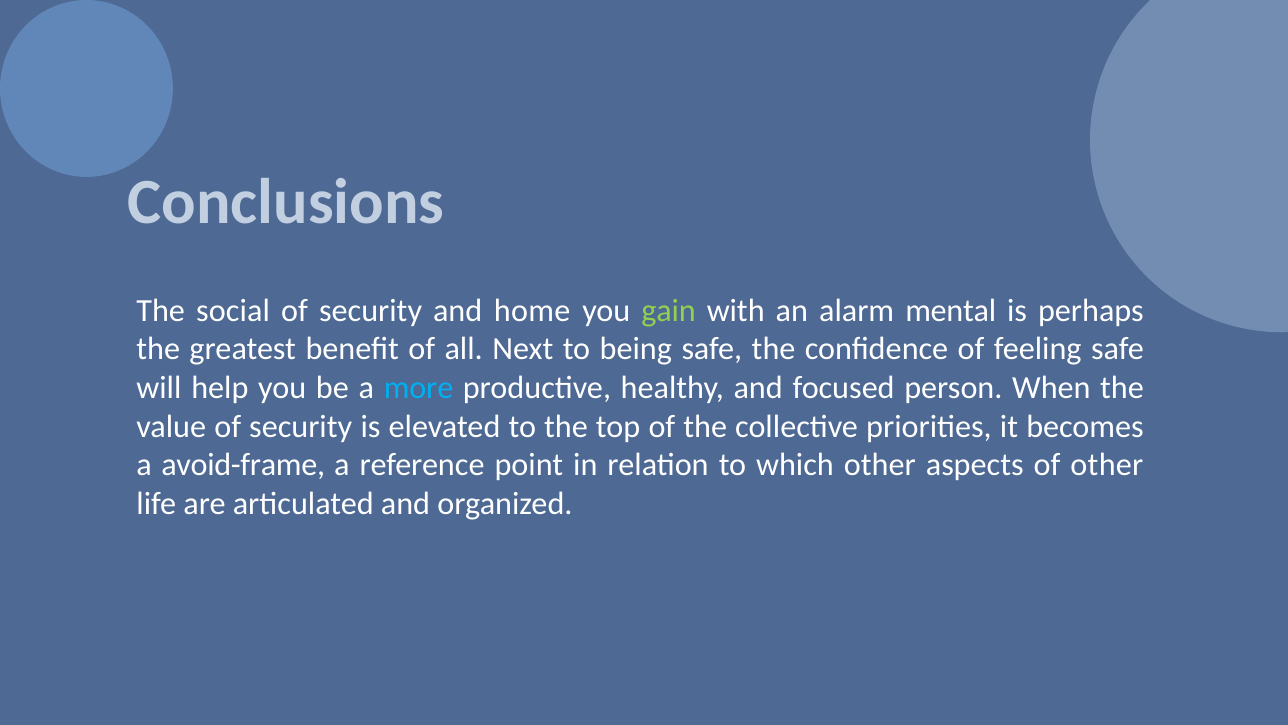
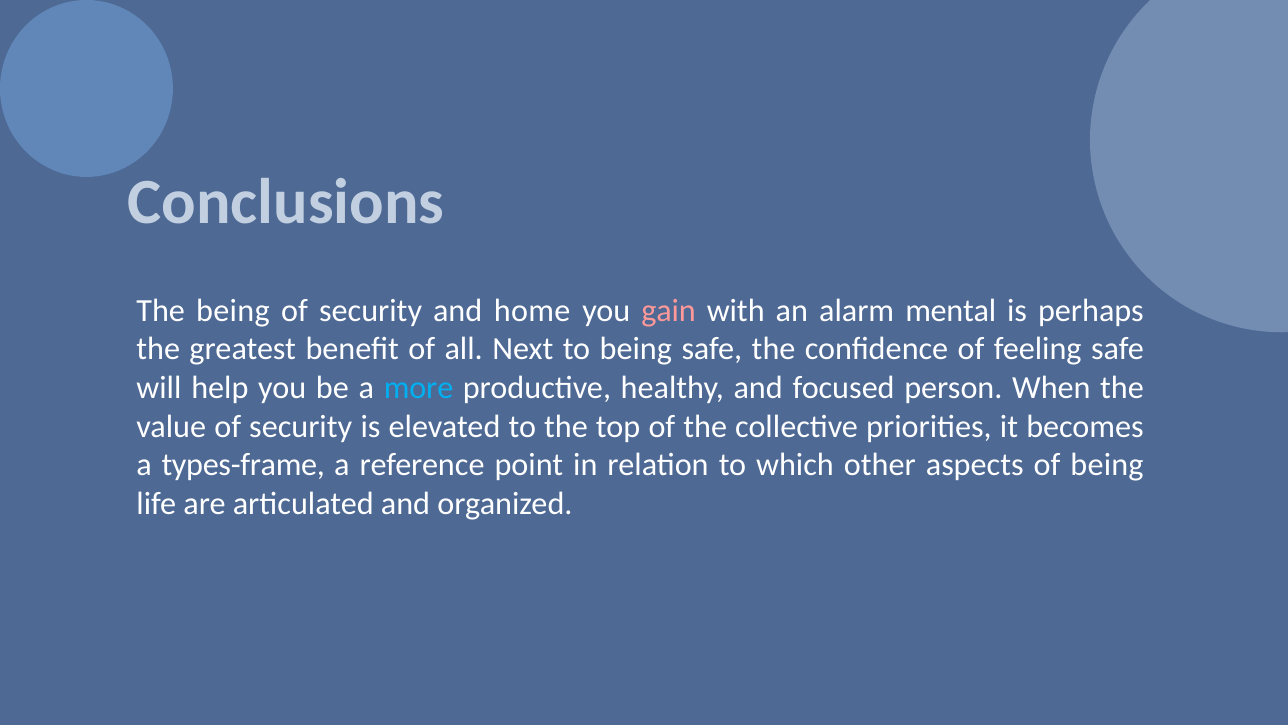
The social: social -> being (233, 310)
gain colour: light green -> pink (669, 310)
avoid-frame: avoid-frame -> types-frame (243, 465)
of other: other -> being (1107, 465)
